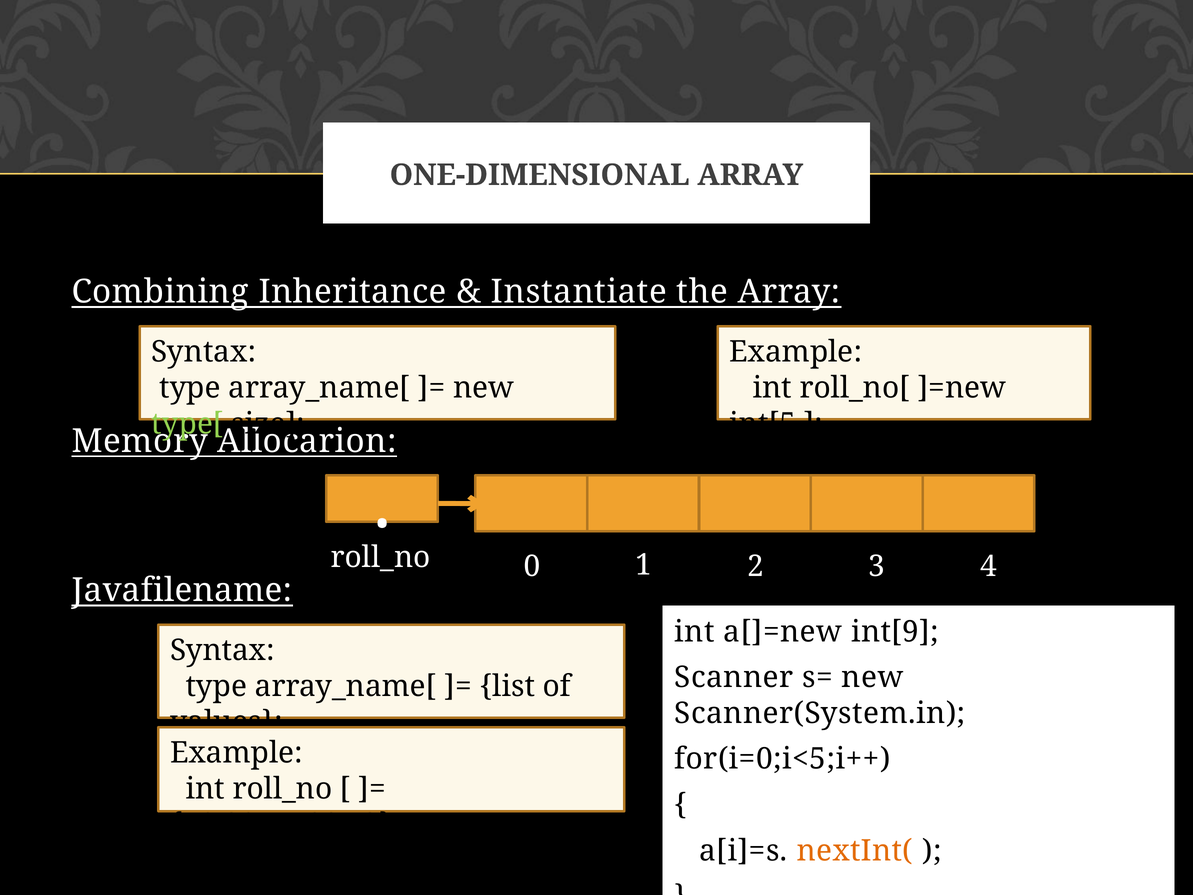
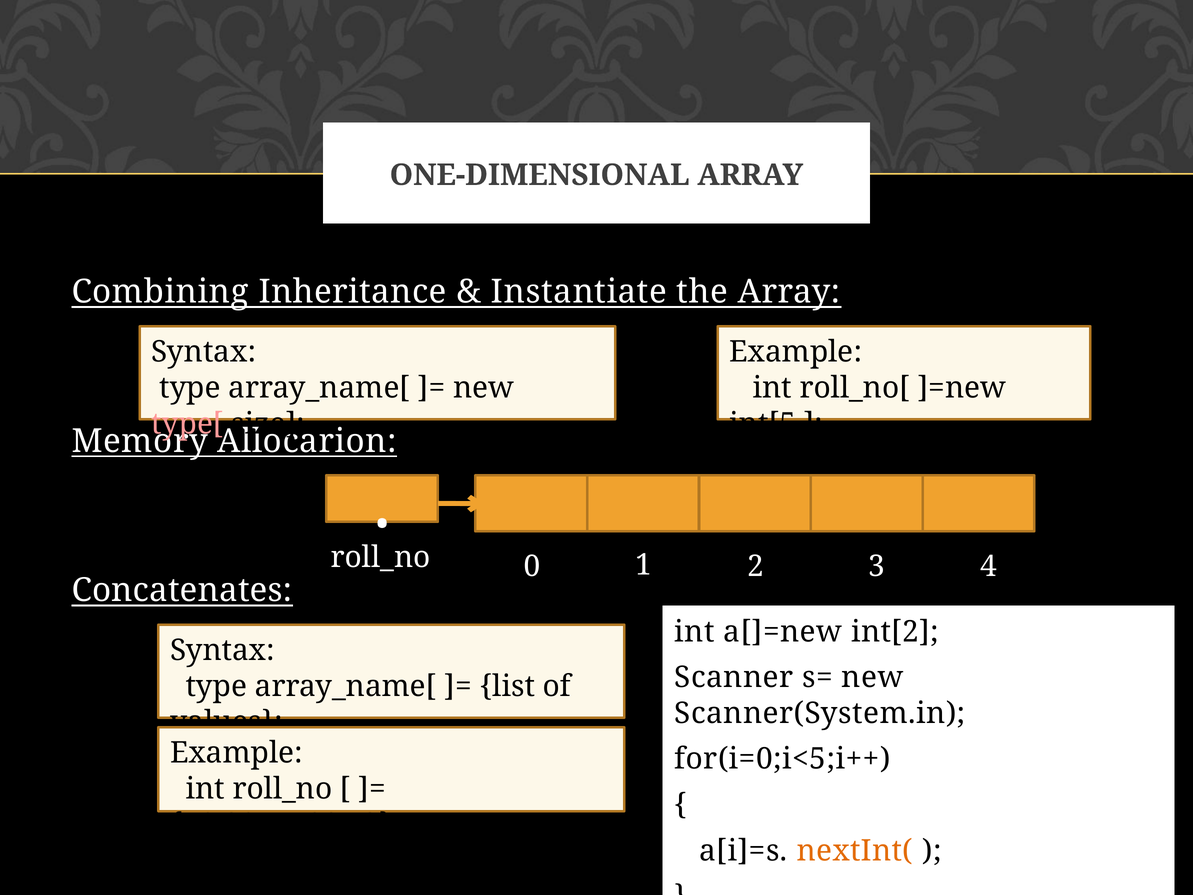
type[ colour: light green -> pink (188, 424)
Javafilename: Javafilename -> Concatenates (182, 590)
int[9: int[9 -> int[2 (895, 632)
